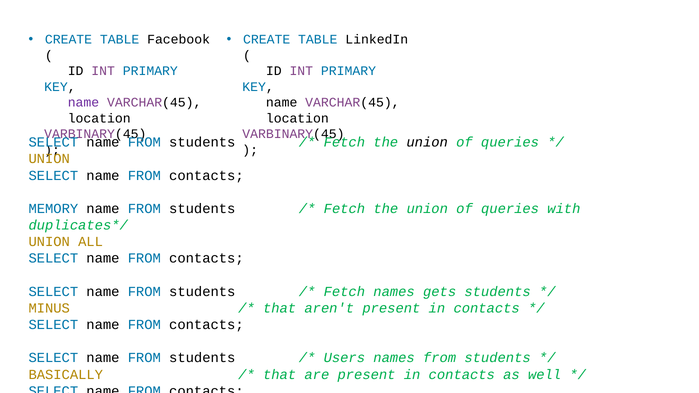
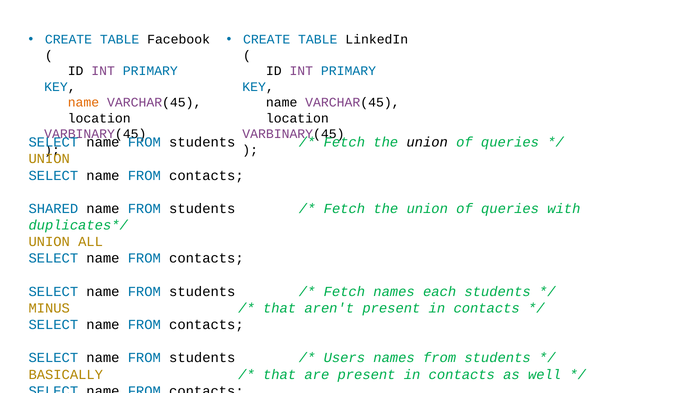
name colour: purple -> orange (83, 103)
MEMORY: MEMORY -> SHARED (53, 209)
gets: gets -> each (440, 292)
